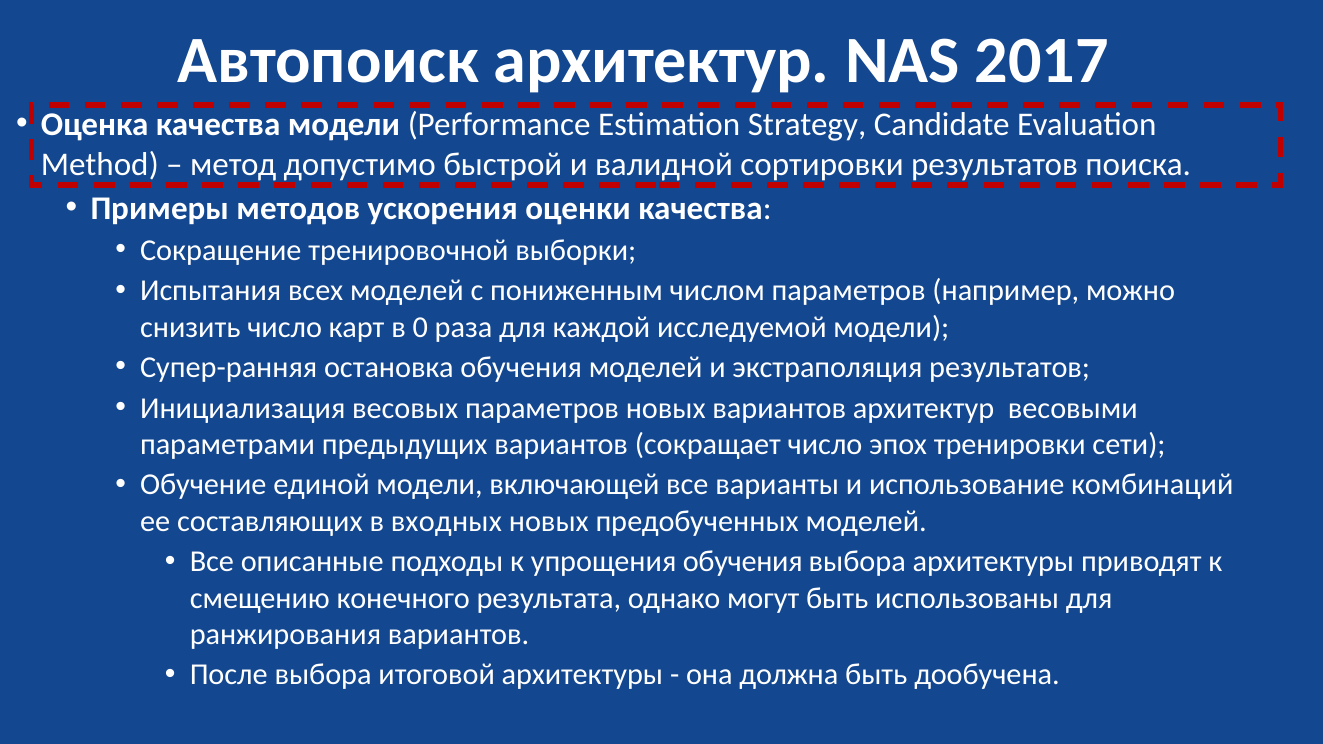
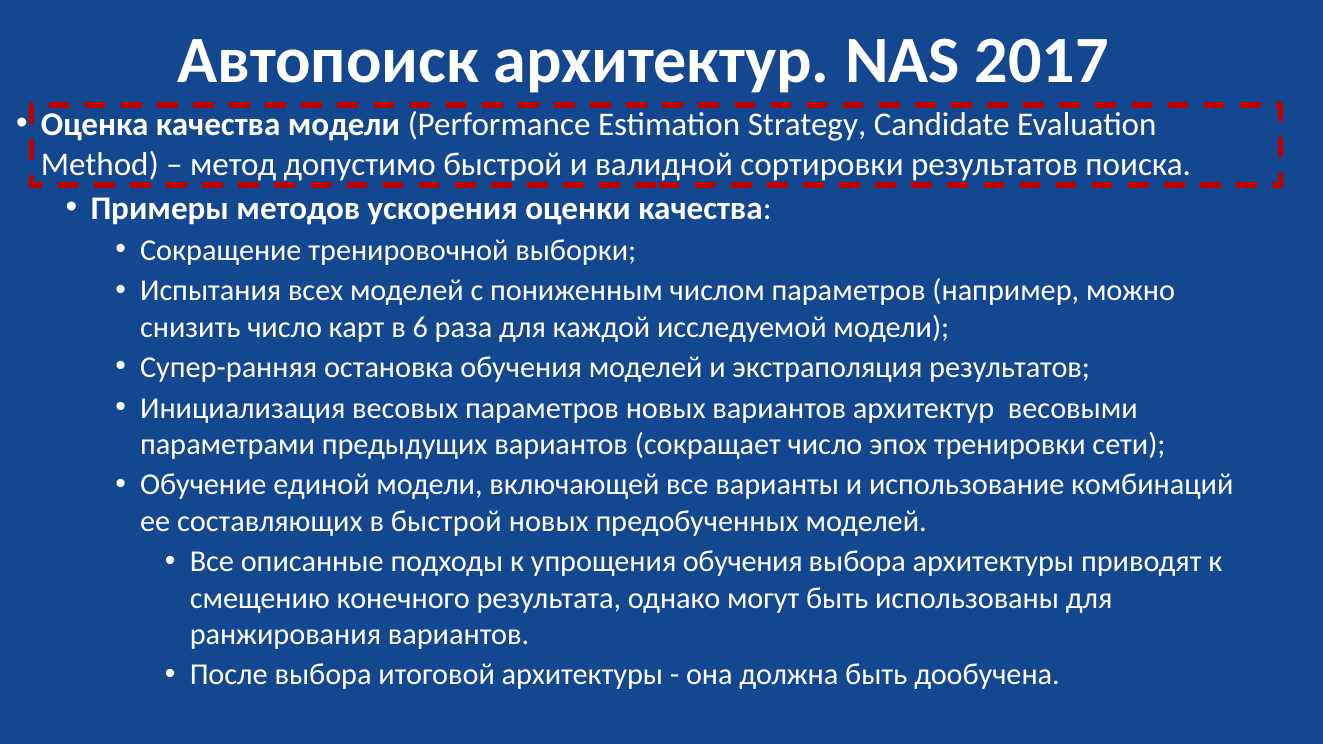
0: 0 -> 6 (420, 327)
в входных: входных -> быстрой (446, 521)
